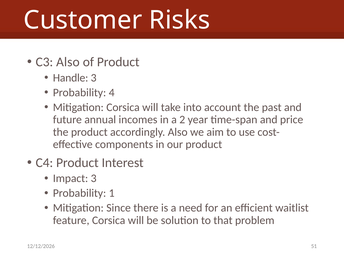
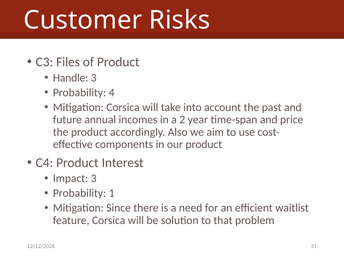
C3 Also: Also -> Files (68, 62)
